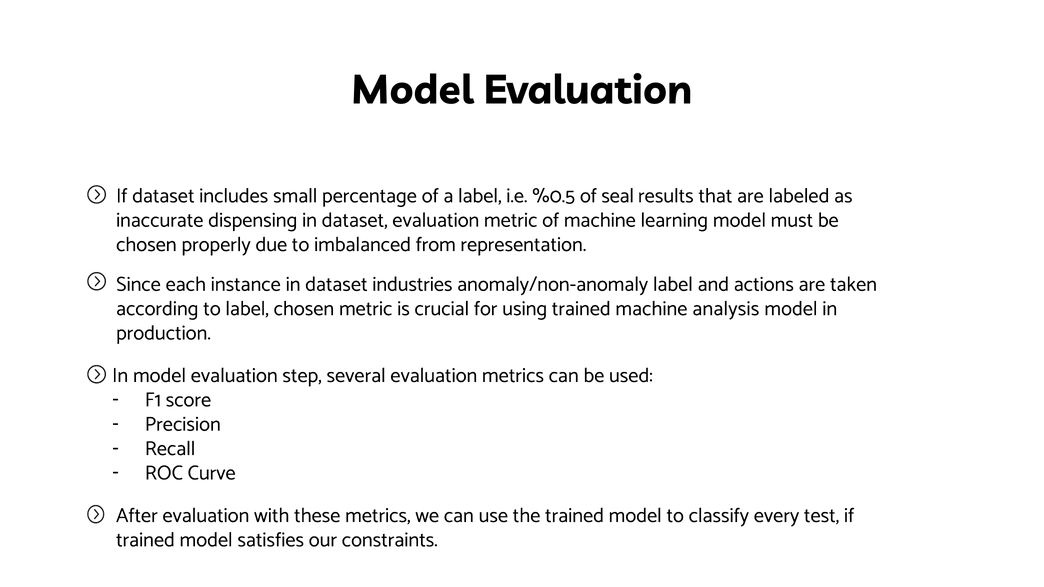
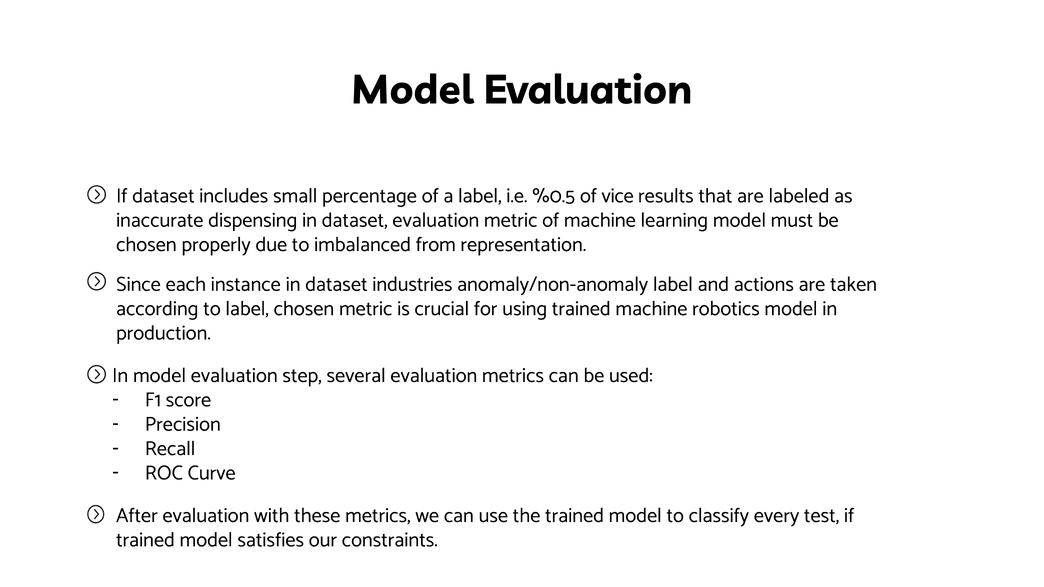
seal: seal -> vice (618, 196)
analysis: analysis -> robotics (726, 309)
